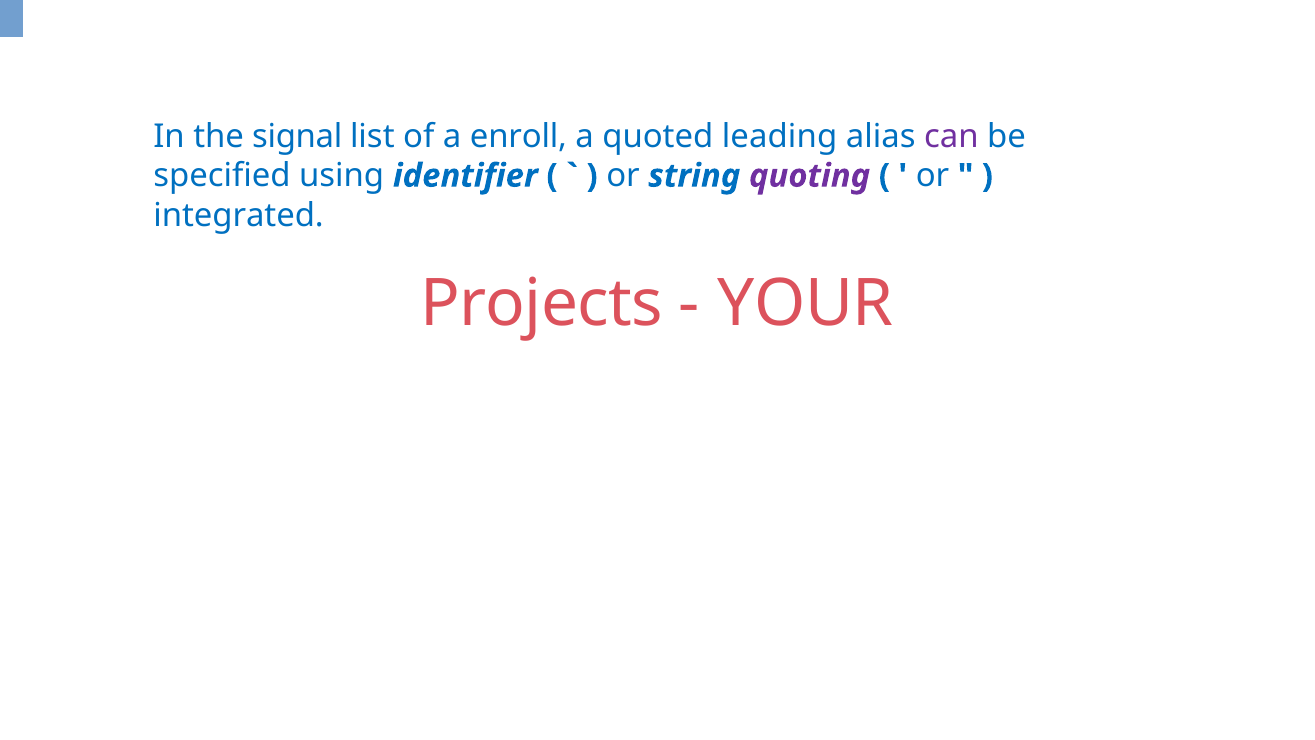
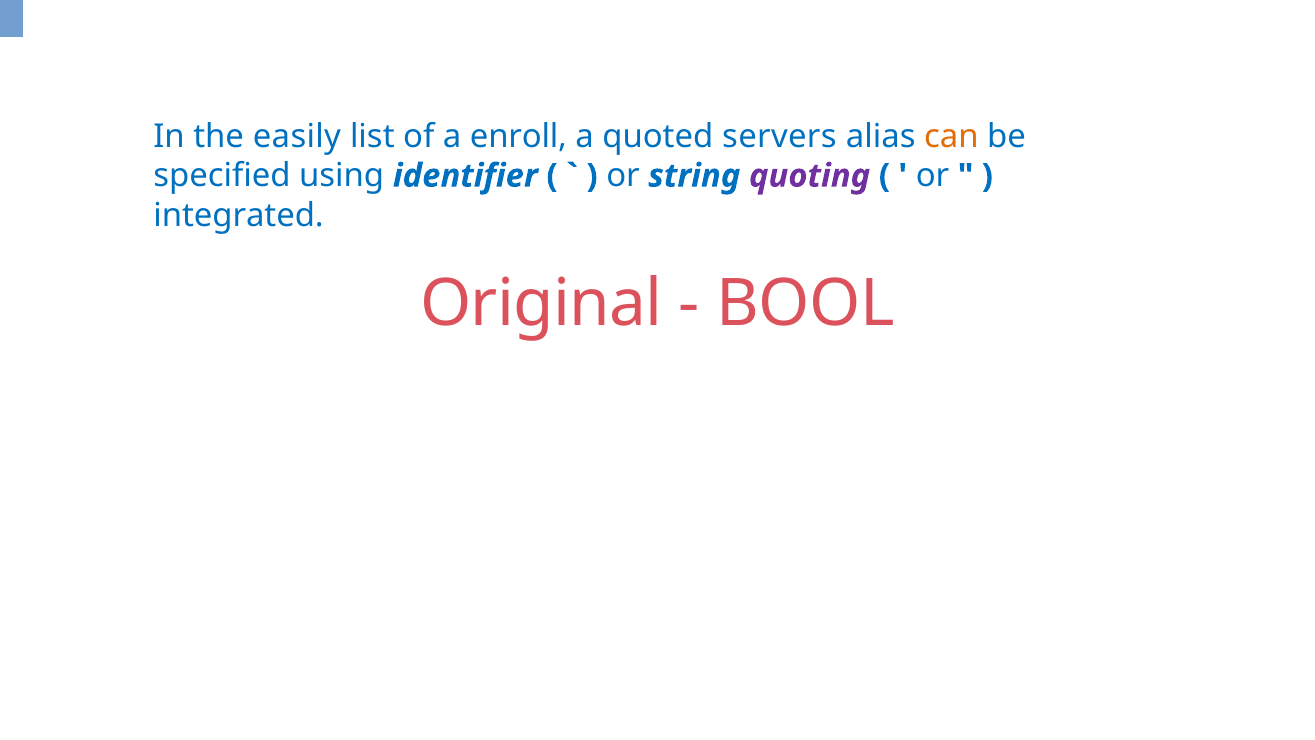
signal: signal -> easily (297, 136)
leading: leading -> servers (779, 136)
can colour: purple -> orange (951, 136)
Projects: Projects -> Original (542, 304)
YOUR: YOUR -> BOOL (806, 304)
